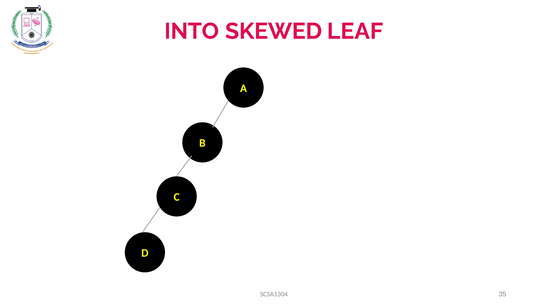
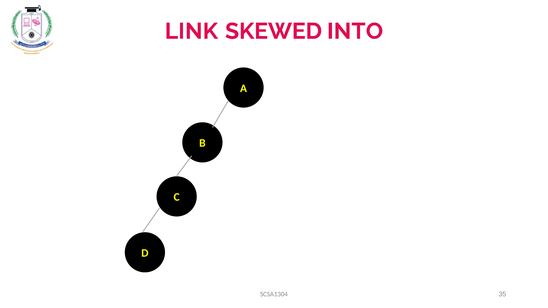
INTO: INTO -> LINK (191, 31)
LEAF: LEAF -> INTO (355, 31)
